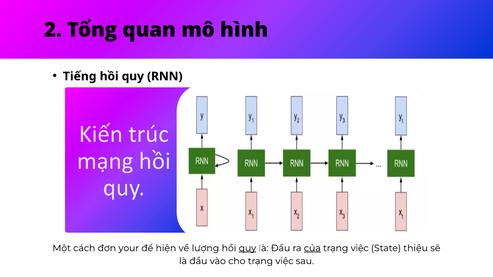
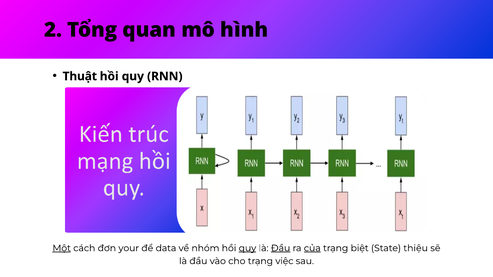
Tiếng: Tiếng -> Thuật (80, 76)
Một underline: none -> present (62, 248)
hiện: hiện -> data (166, 248)
lượng: lượng -> nhóm (205, 248)
Đầu underline: none -> present (281, 248)
việc: việc -> biệt (360, 248)
